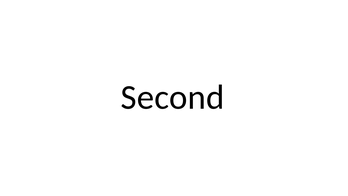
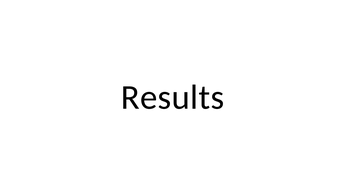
Second: Second -> Results (172, 97)
